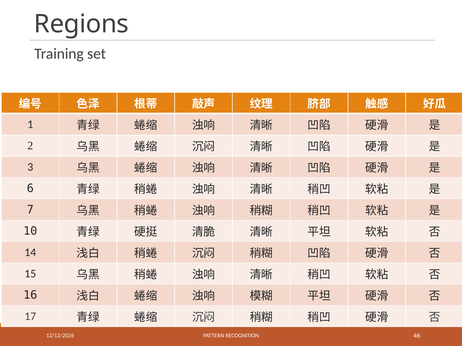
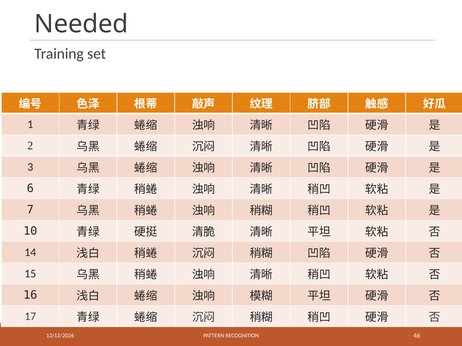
Regions: Regions -> Needed (81, 24)
